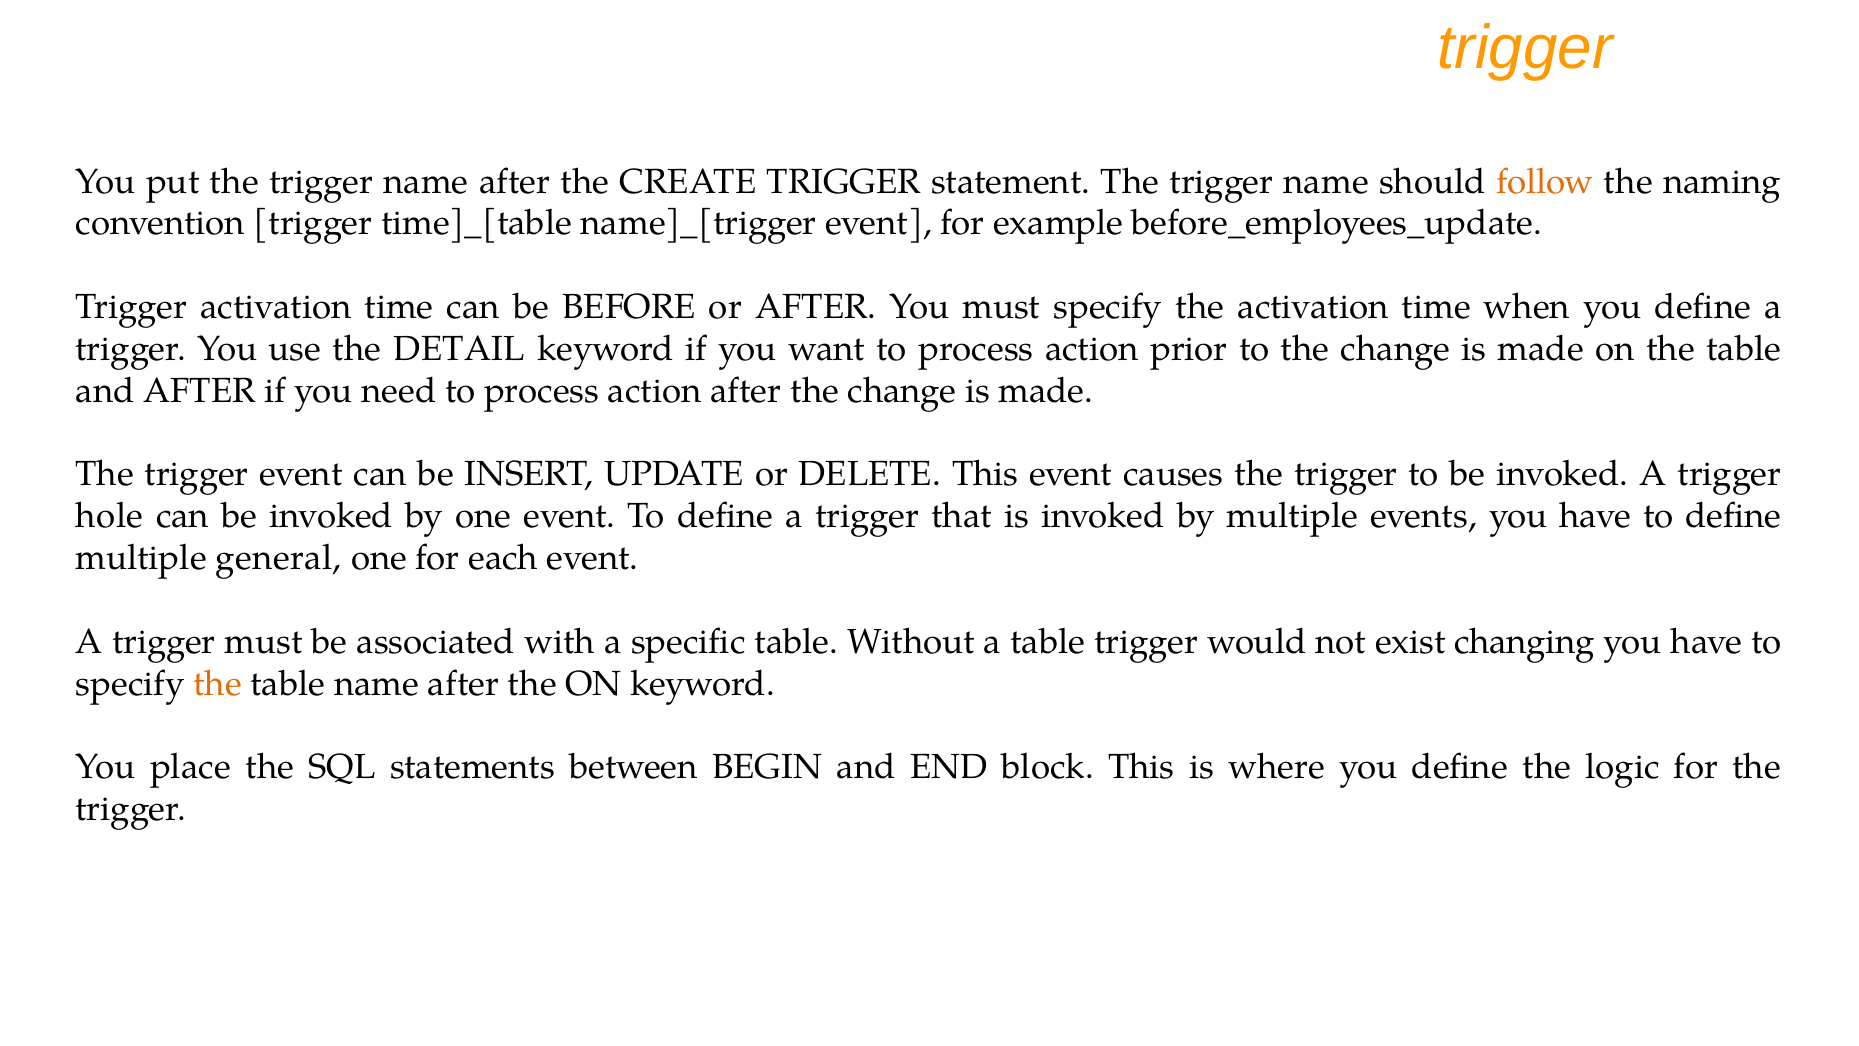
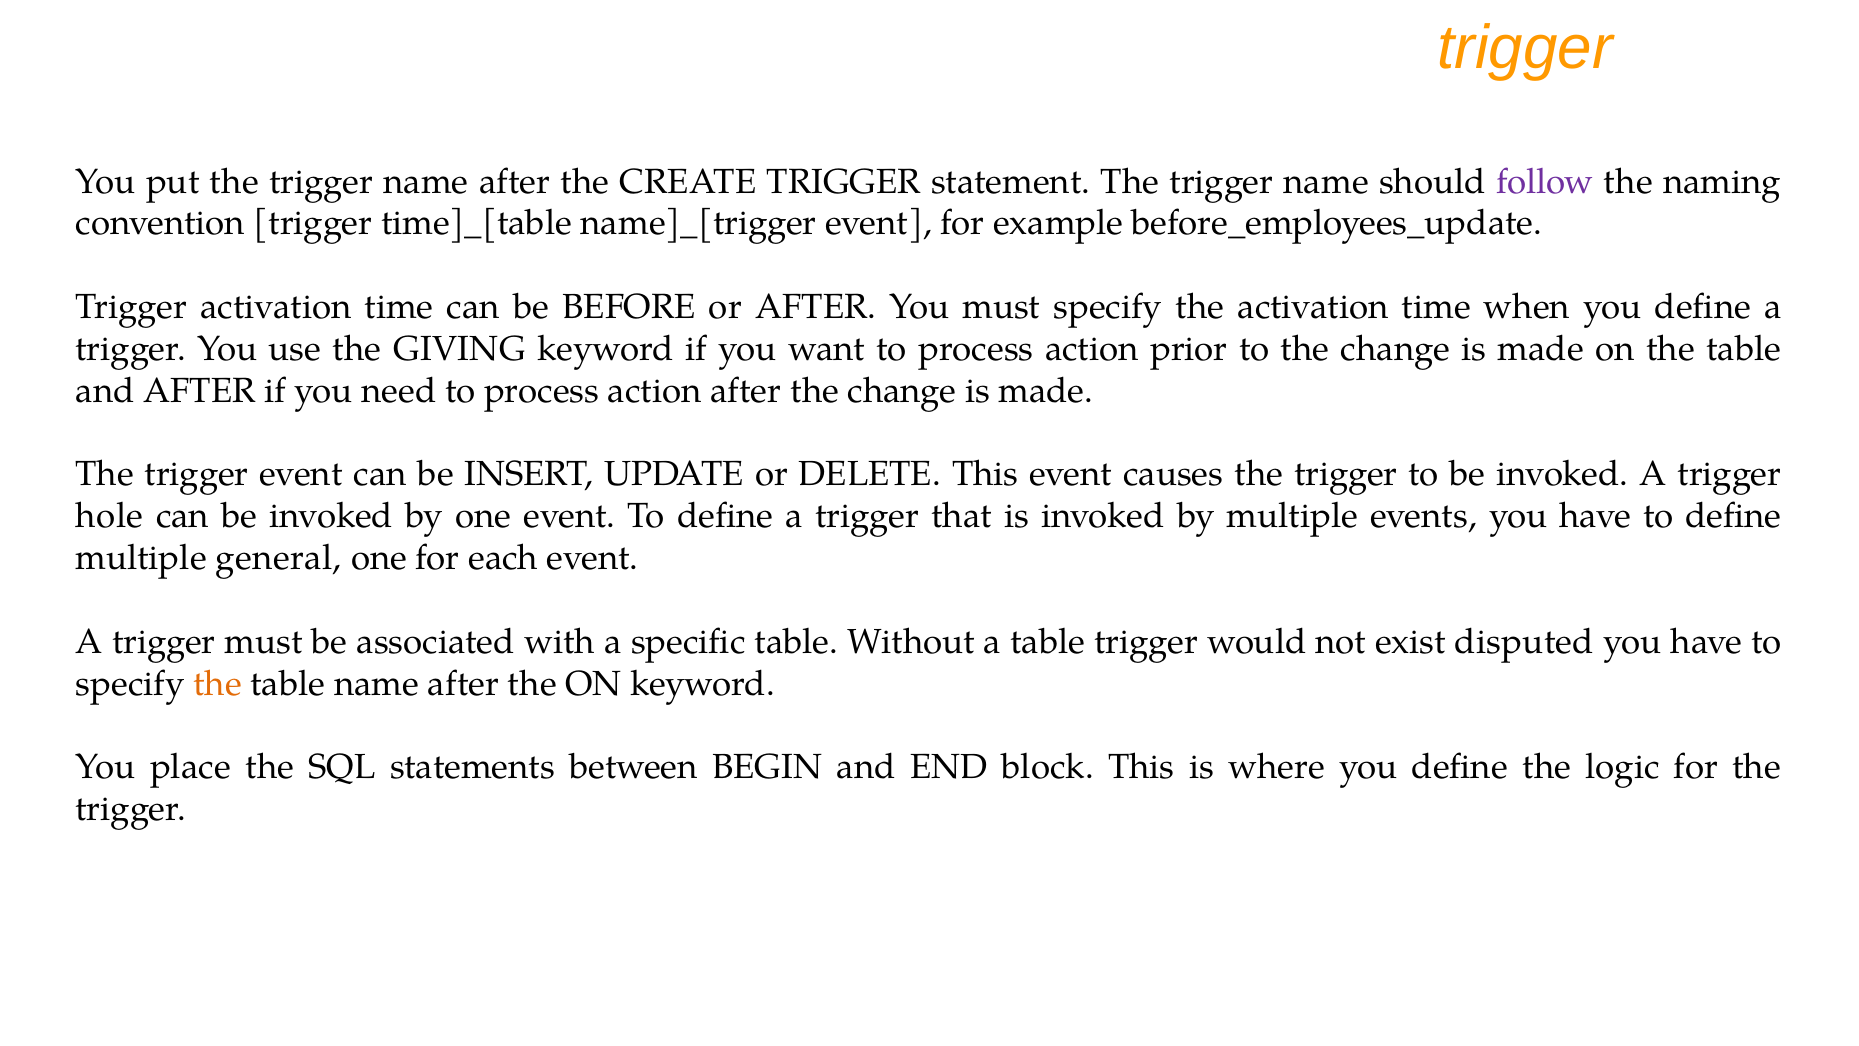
follow colour: orange -> purple (1545, 182)
DETAIL: DETAIL -> GIVING (460, 349)
changing: changing -> disputed (1524, 642)
